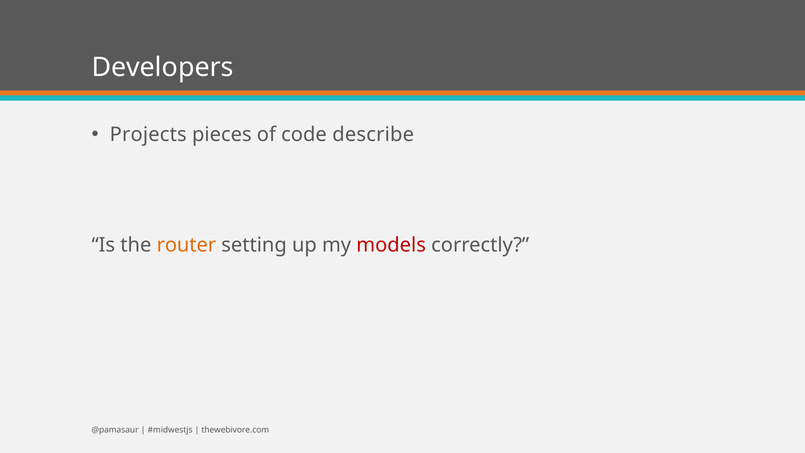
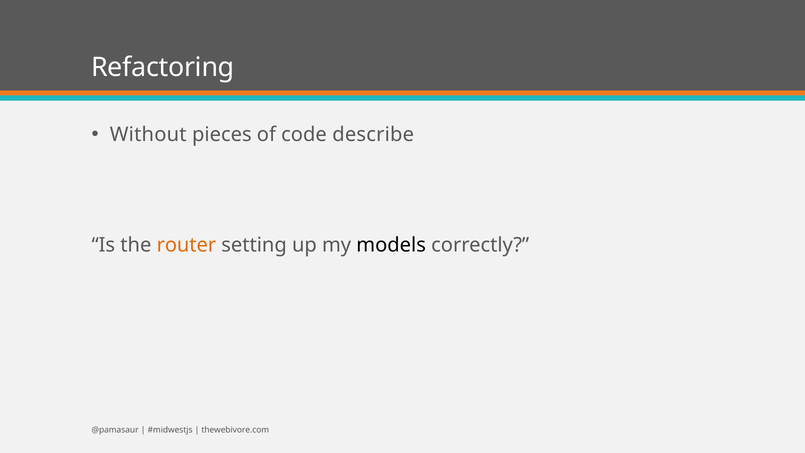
Developers: Developers -> Refactoring (163, 68)
Projects: Projects -> Without (148, 135)
models colour: red -> black (391, 245)
